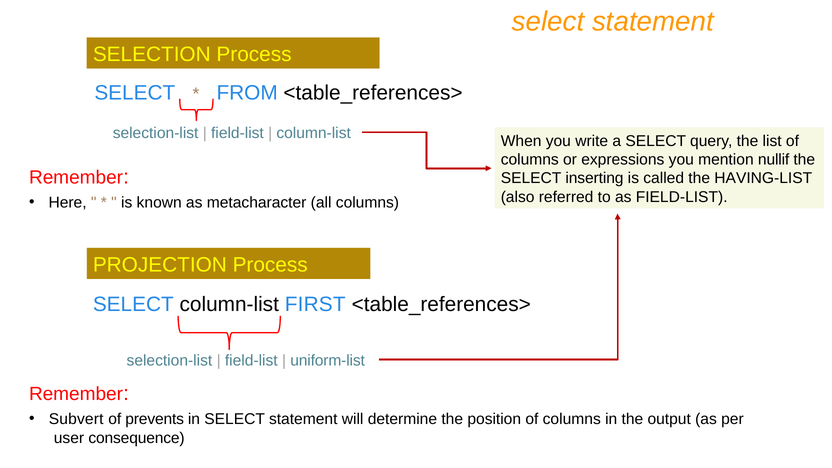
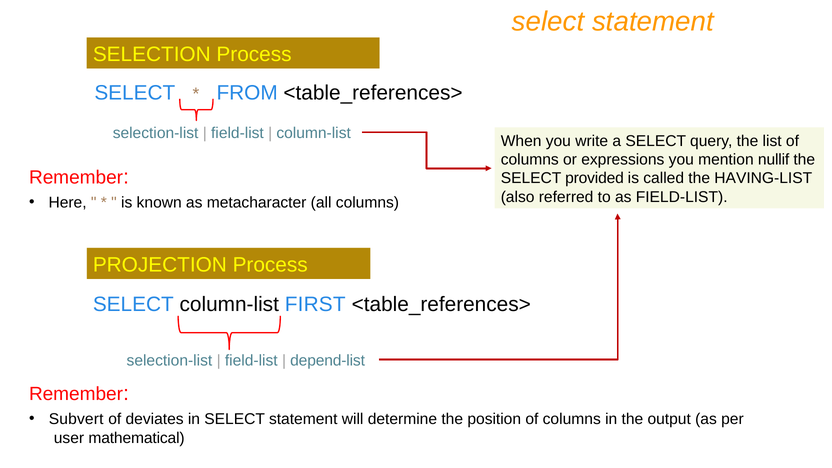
inserting: inserting -> provided (595, 178)
uniform-list: uniform-list -> depend-list (328, 361)
prevents: prevents -> deviates (155, 419)
consequence: consequence -> mathematical (137, 438)
